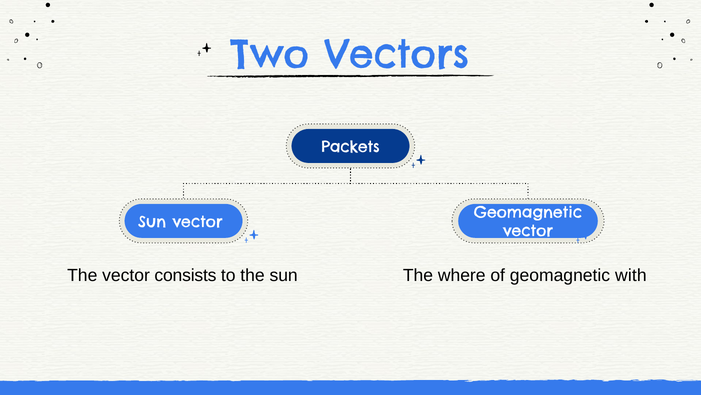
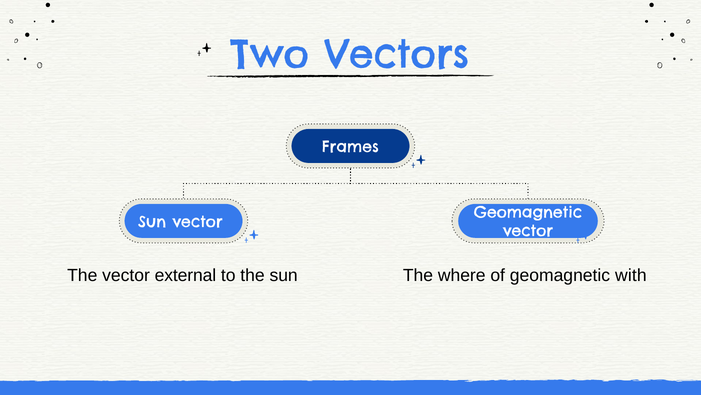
Packets: Packets -> Frames (350, 147)
consists: consists -> external (185, 275)
